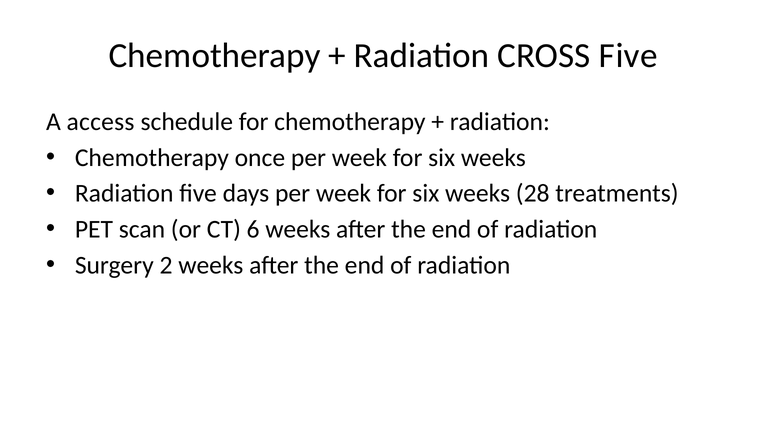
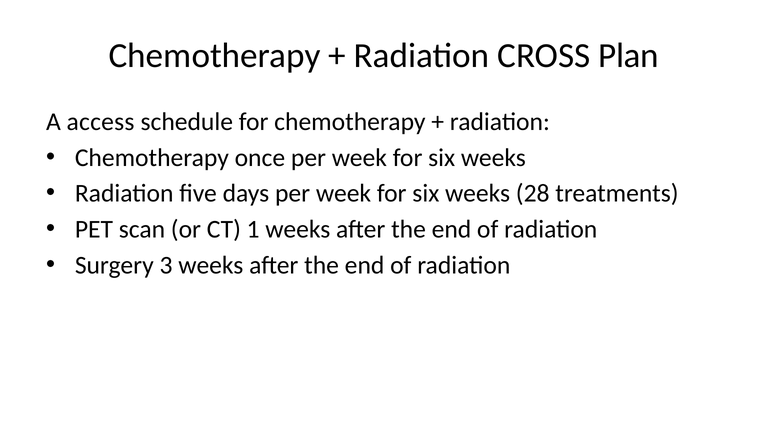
CROSS Five: Five -> Plan (629, 56)
6: 6 -> 1 (253, 229)
2: 2 -> 3 (166, 265)
